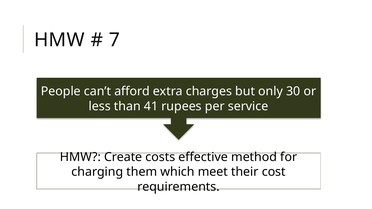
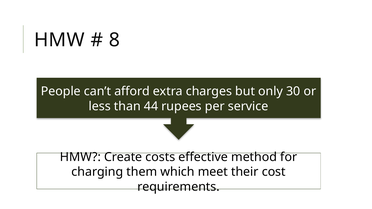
7: 7 -> 8 (114, 40)
41: 41 -> 44 (151, 106)
